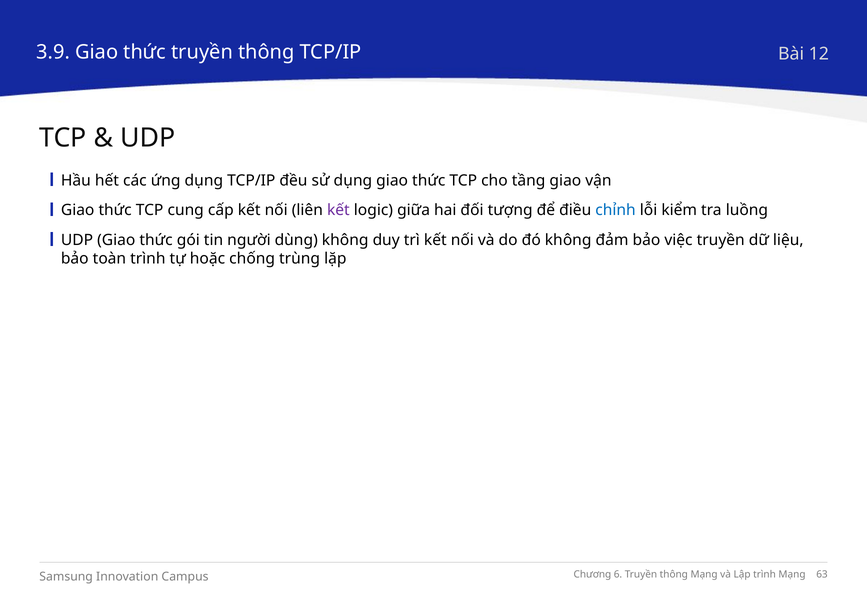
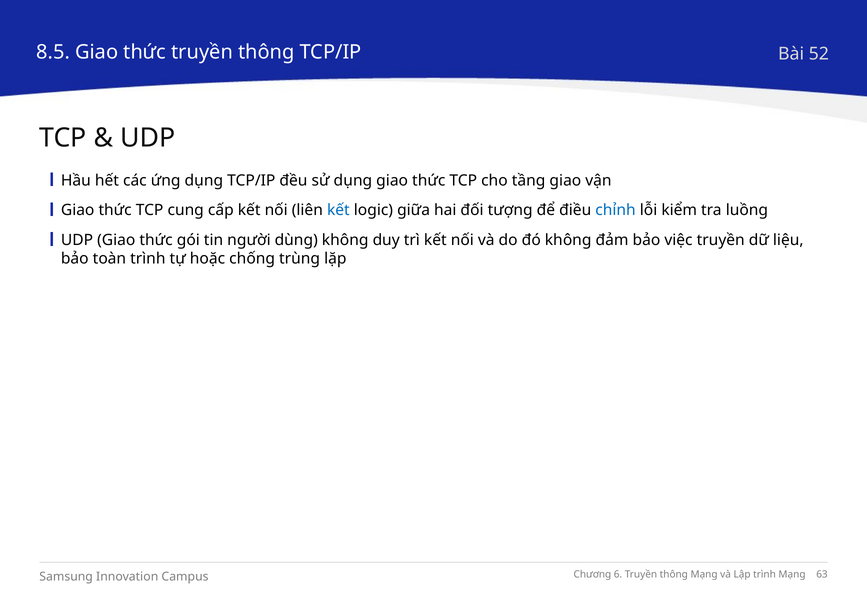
3.9: 3.9 -> 8.5 (53, 52)
12: 12 -> 52 (819, 54)
kết colour: purple -> blue (338, 210)
